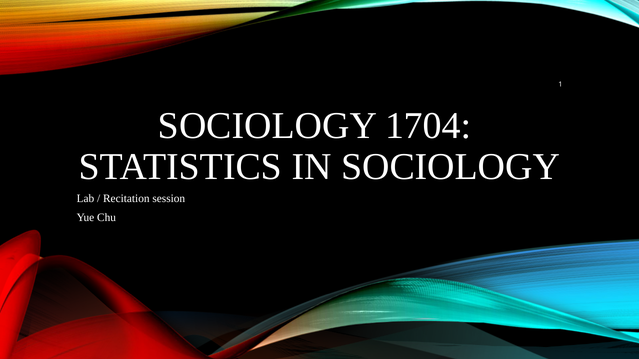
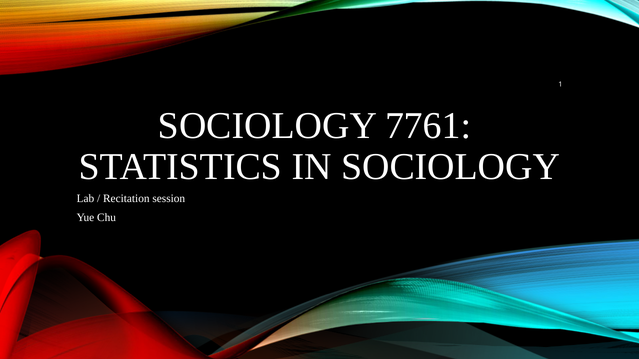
1704: 1704 -> 7761 (428, 126)
